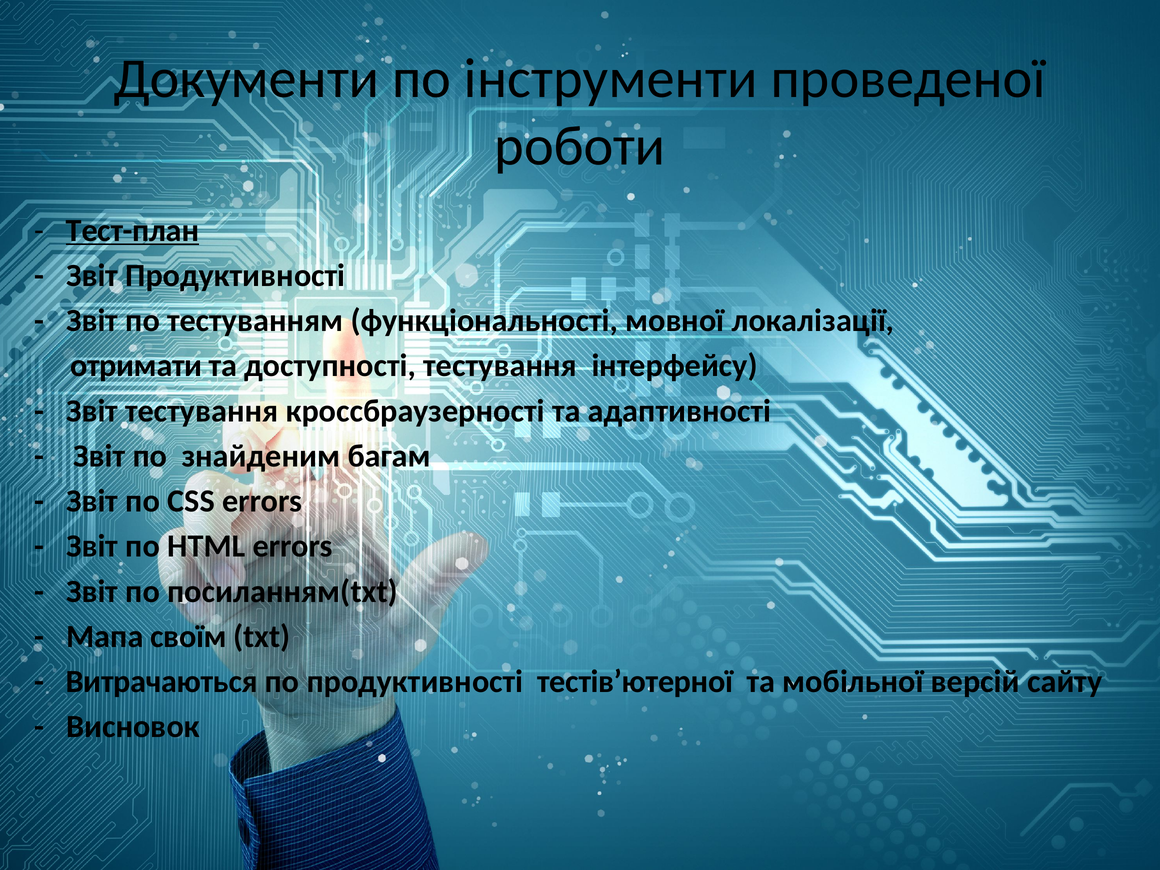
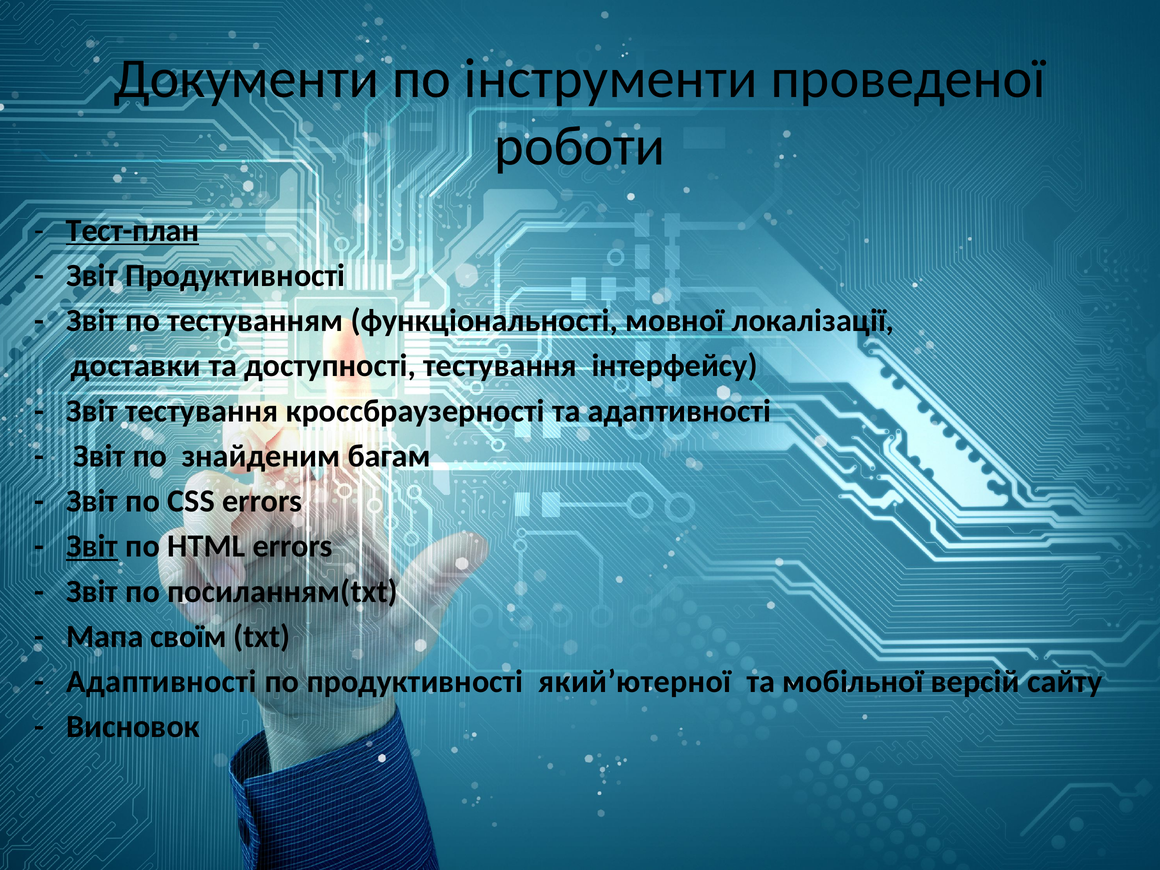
отримати: отримати -> доставки (136, 366)
Звіт underline: none -> present (92, 546)
Витрачаються: Витрачаються -> Адаптивності (161, 682)
тестів’ютерної: тестів’ютерної -> який’ютерної (635, 682)
